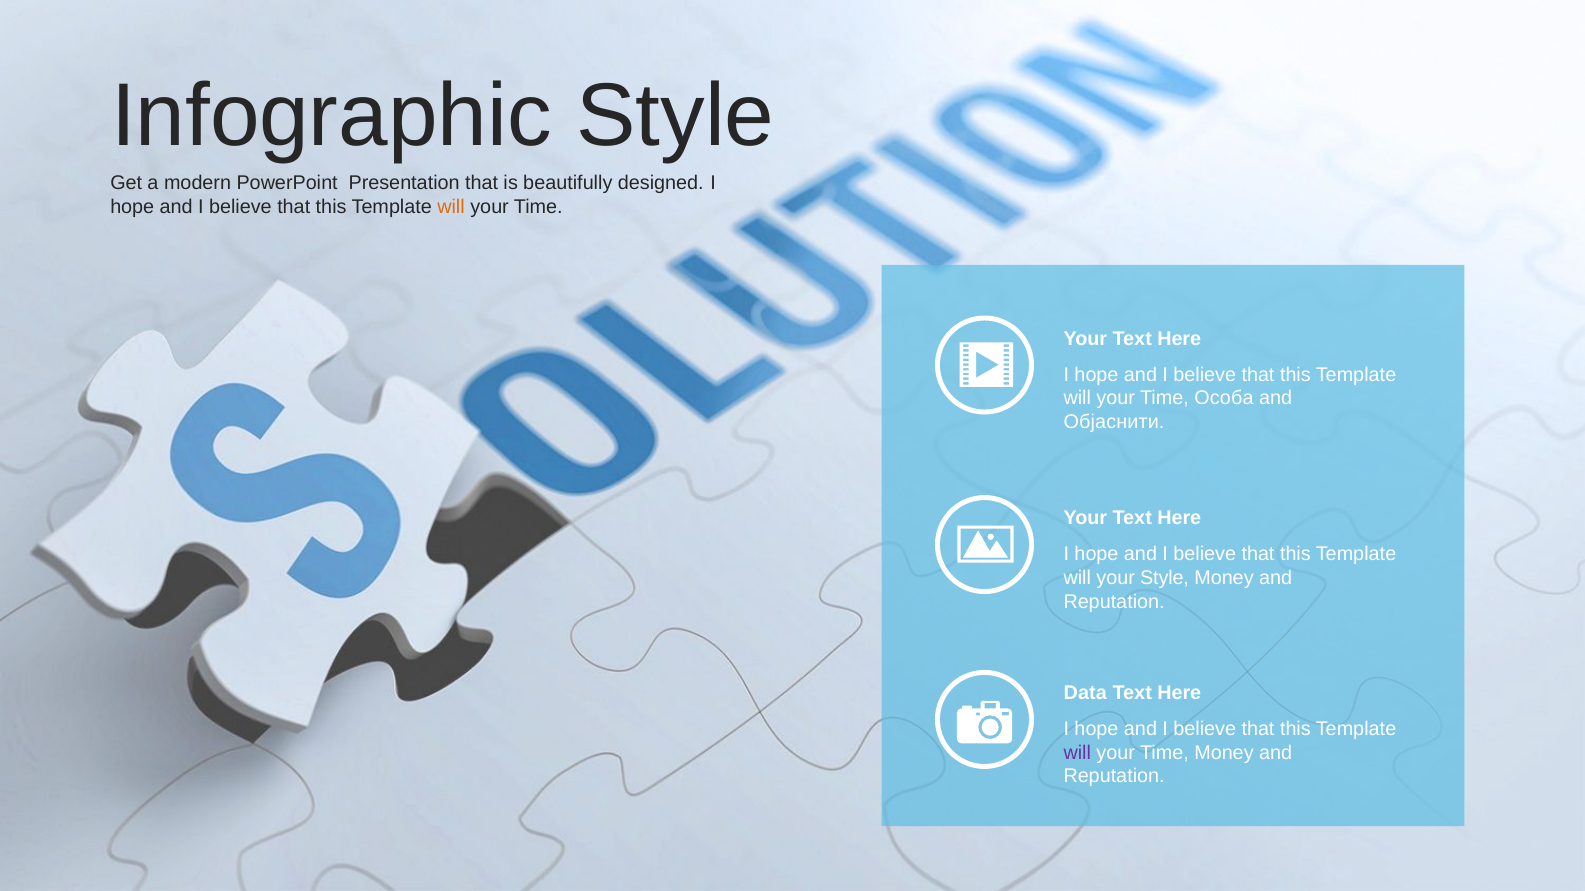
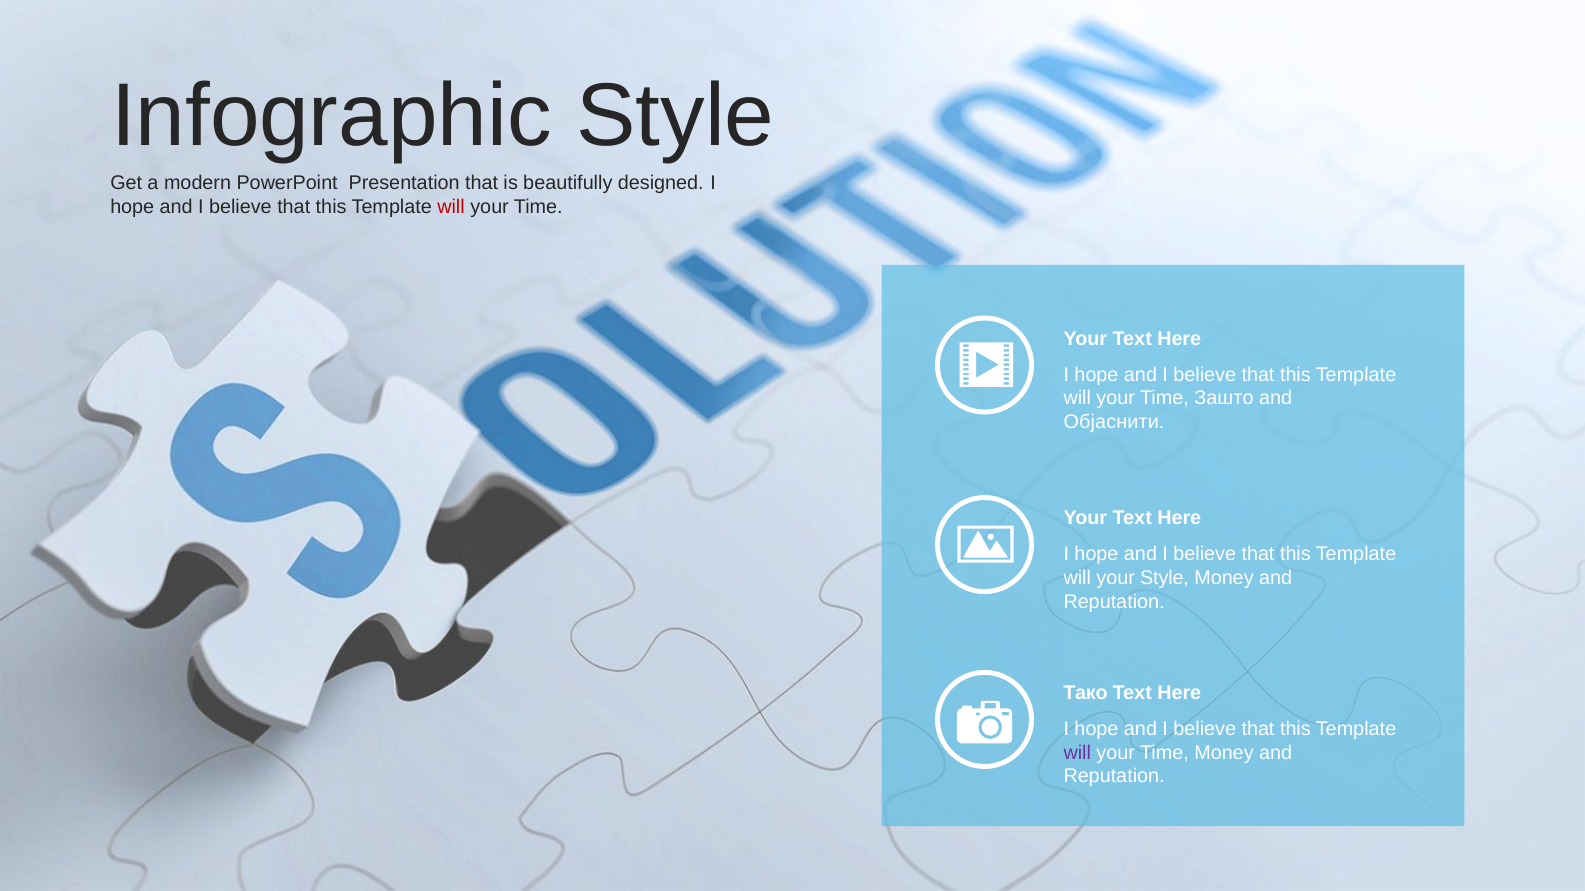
will colour: orange -> red (451, 207)
Особа: Особа -> Зашто (1224, 398)
Data: Data -> Тако (1085, 693)
